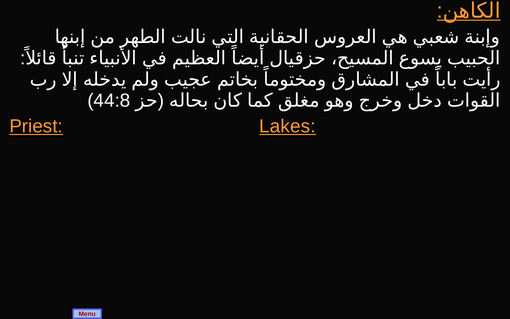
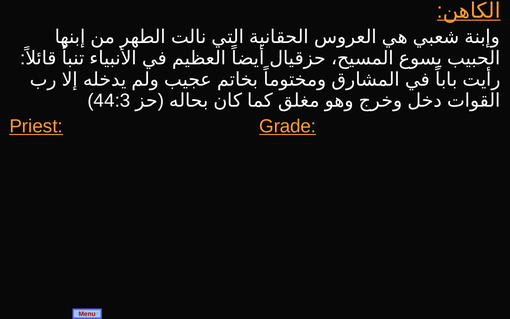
44:8: 44:8 -> 44:3 (112, 101)
Lakes: Lakes -> Grade (288, 126)
